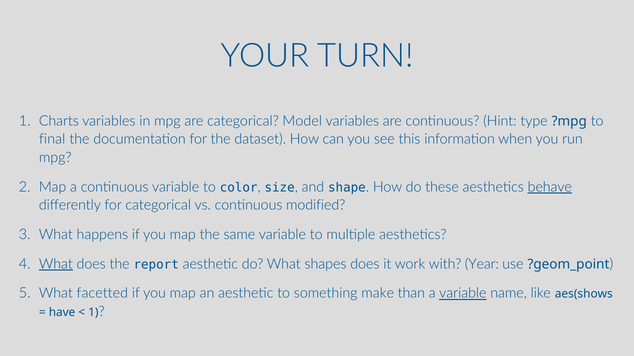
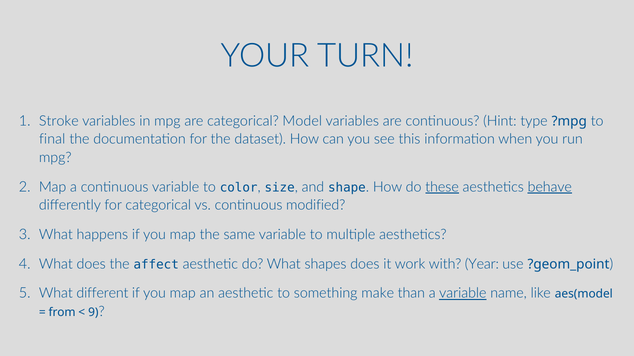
Charts: Charts -> Stroke (59, 121)
these underline: none -> present (442, 187)
What underline: present -> none (56, 264)
report: report -> affect (156, 265)
facetted: facetted -> different (102, 294)
aes(shows: aes(shows -> aes(model (584, 295)
have: have -> from (62, 313)
1: 1 -> 9 (93, 313)
